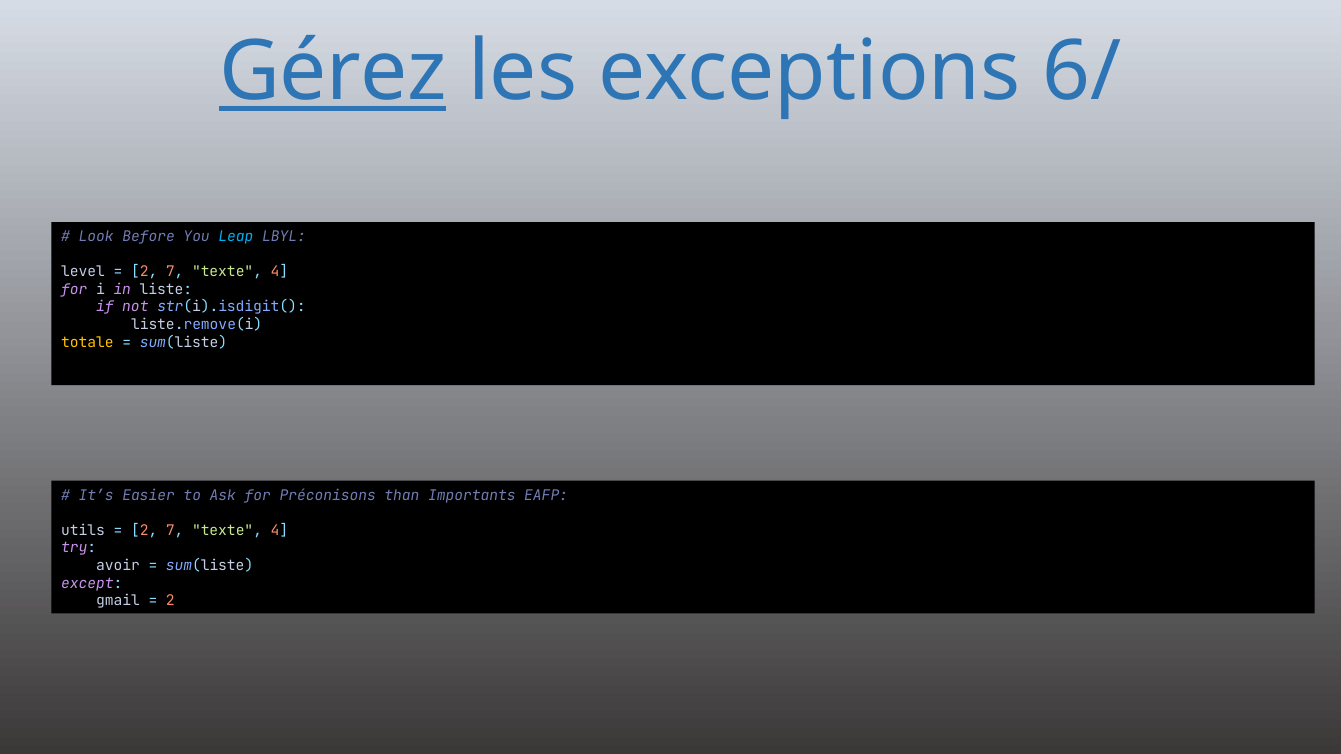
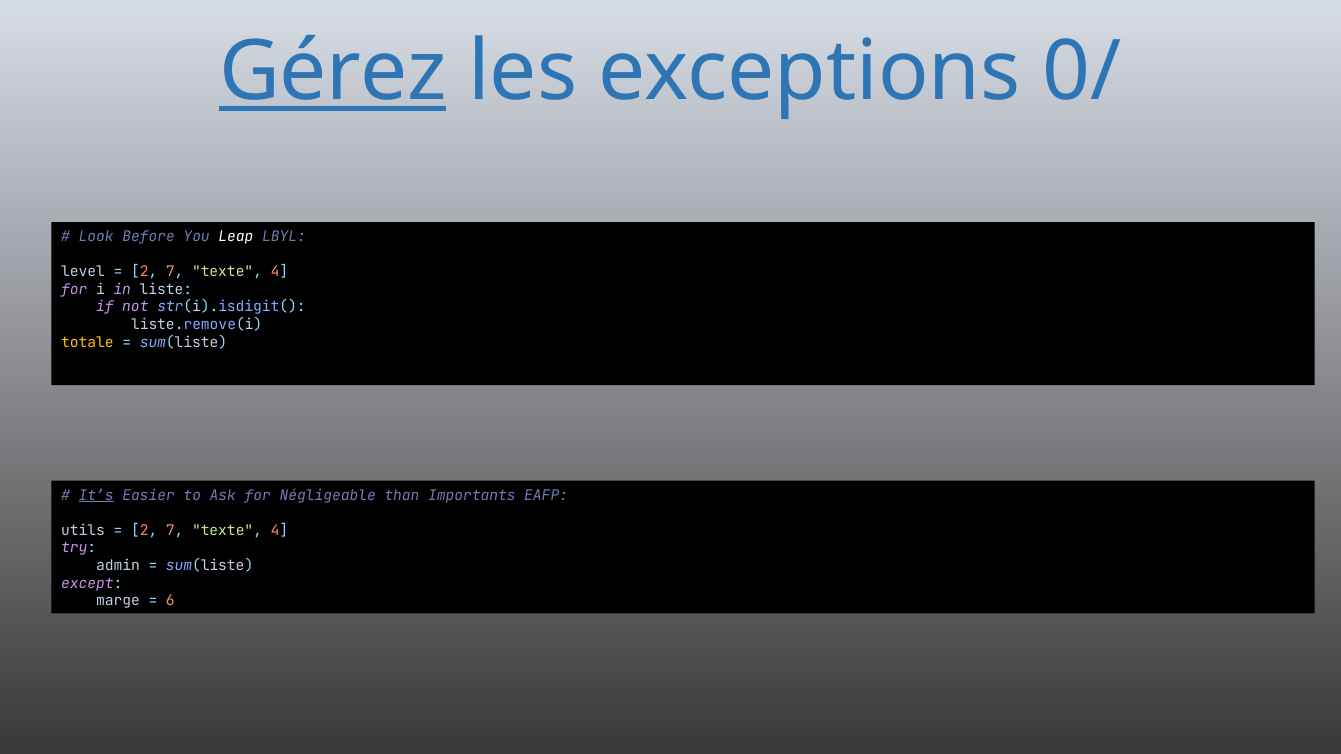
6/: 6/ -> 0/ (1082, 72)
Leap colour: light blue -> white (236, 237)
It’s underline: none -> present (96, 496)
Préconisons: Préconisons -> Négligeable (328, 496)
avoir: avoir -> admin (118, 566)
gmail: gmail -> marge (118, 601)
2: 2 -> 6 (170, 601)
